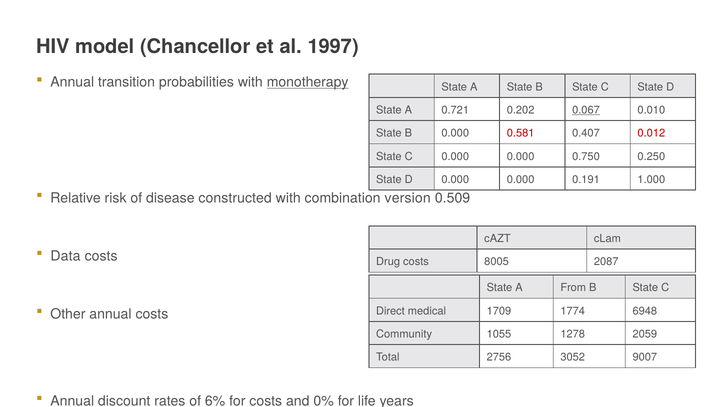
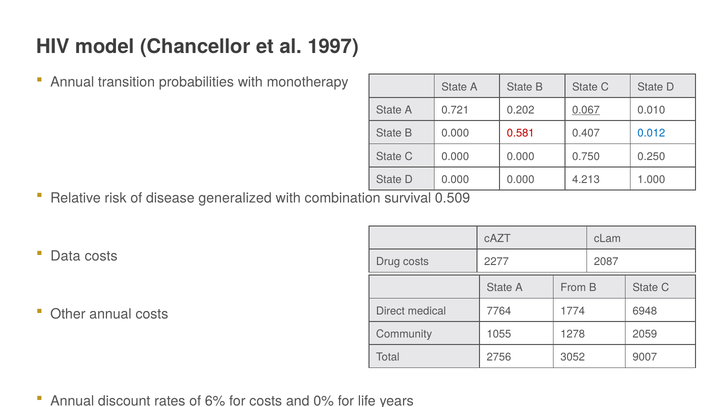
monotherapy underline: present -> none (308, 82)
0.012 colour: red -> blue (651, 133)
0.191: 0.191 -> 4.213 (586, 180)
constructed: constructed -> generalized (235, 198)
version: version -> survival (408, 198)
8005: 8005 -> 2277 (497, 262)
1709: 1709 -> 7764 (499, 311)
